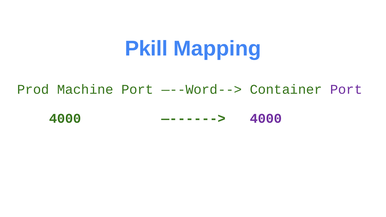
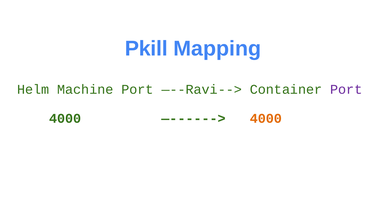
Prod: Prod -> Helm (33, 90)
—--Word-->: —--Word--> -> —--Ravi--> (202, 90)
4000 colour: purple -> orange (266, 119)
